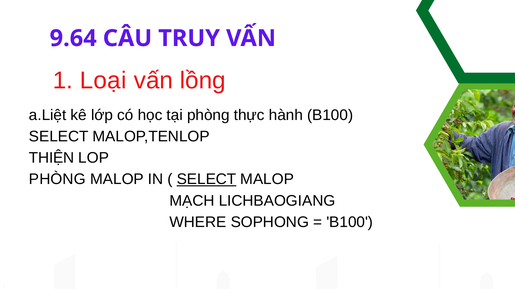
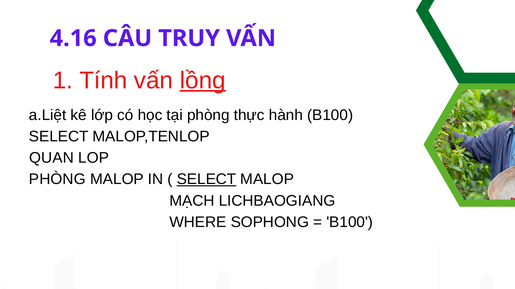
9.64: 9.64 -> 4.16 (73, 38)
Loại: Loại -> Tính (103, 81)
lồng underline: none -> present (203, 81)
THIỆN: THIỆN -> QUAN (51, 158)
